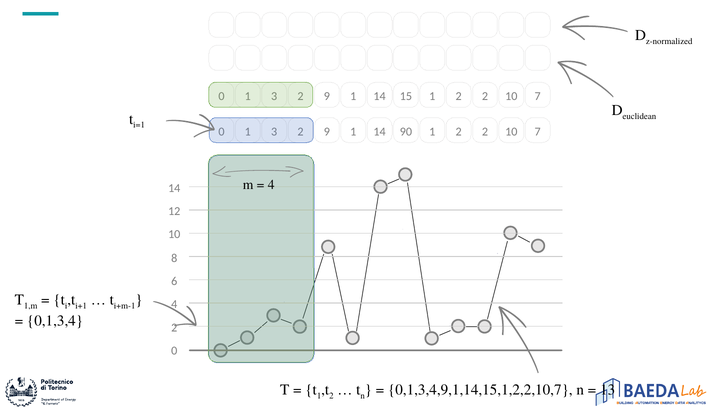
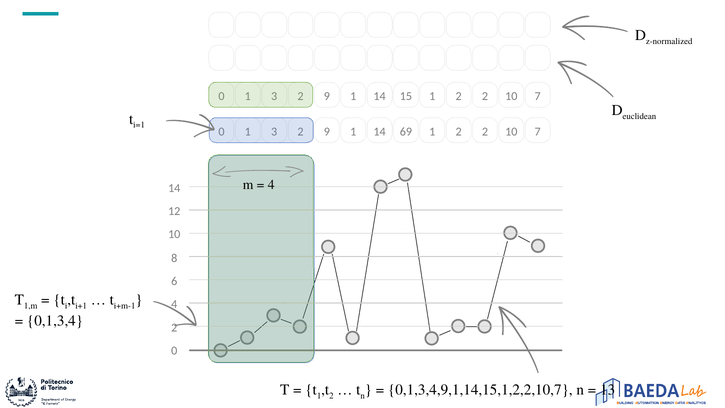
90: 90 -> 69 (406, 131)
